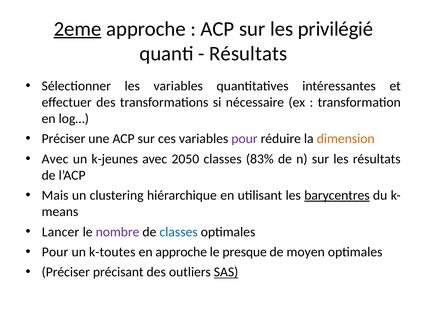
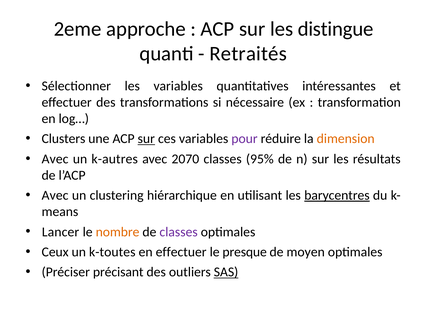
2eme underline: present -> none (78, 29)
privilégié: privilégié -> distingue (336, 29)
Résultats: Résultats -> Retraités (248, 54)
Préciser: Préciser -> Clusters (63, 139)
sur underline: none -> present (146, 139)
k-jeunes: k-jeunes -> k-autres (115, 159)
2050: 2050 -> 2070 (185, 159)
83%: 83% -> 95% (260, 159)
Mais: Mais -> Avec (55, 196)
nombre colour: purple -> orange (118, 232)
classes colour: blue -> purple (179, 232)
Pour: Pour -> Ceux (55, 252)
en approche: approche -> effectuer (181, 252)
